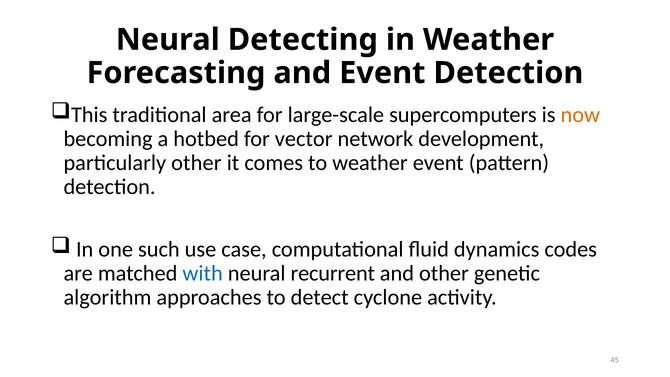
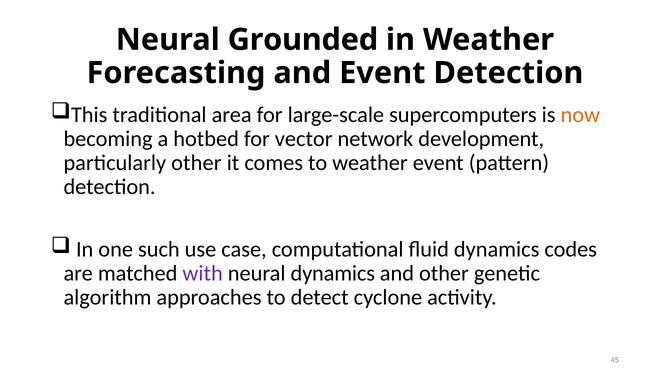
Detecting: Detecting -> Grounded (303, 40)
with colour: blue -> purple (203, 273)
neural recurrent: recurrent -> dynamics (333, 273)
